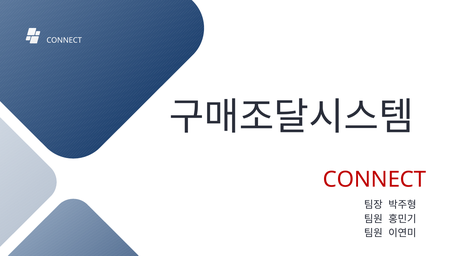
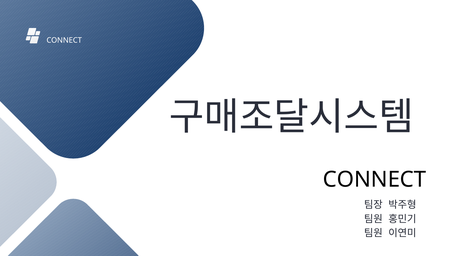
CONNECT colour: red -> black (375, 180)
